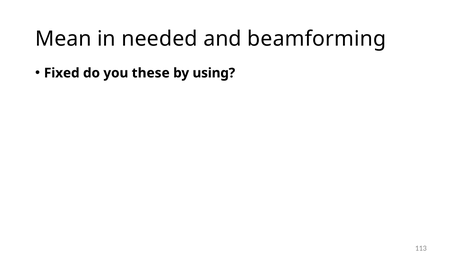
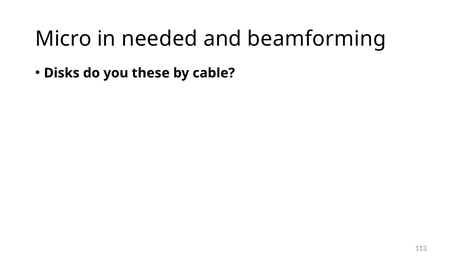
Mean: Mean -> Micro (63, 39)
Fixed: Fixed -> Disks (62, 73)
using: using -> cable (214, 73)
